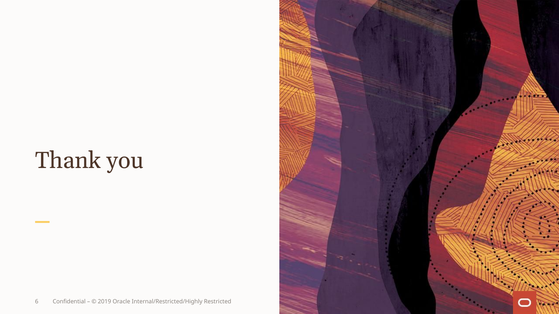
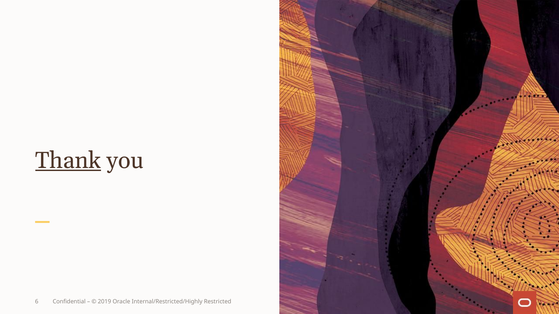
Thank underline: none -> present (68, 161)
